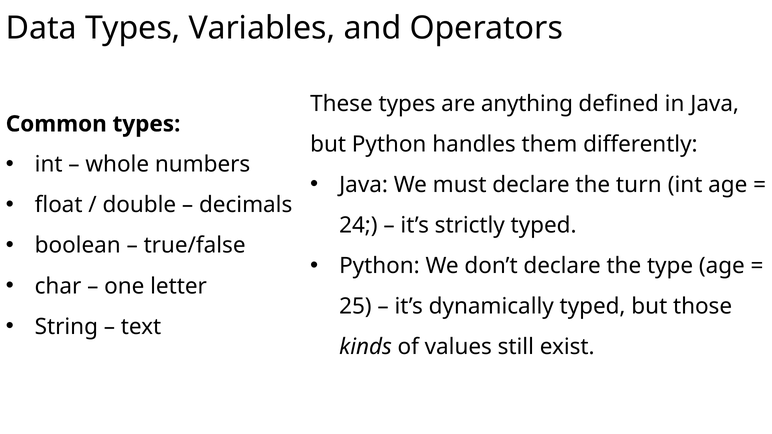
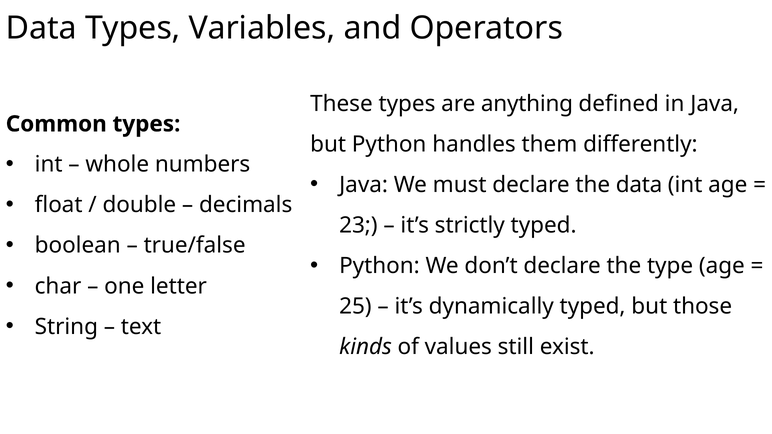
the turn: turn -> data (639, 185)
24: 24 -> 23 (358, 225)
